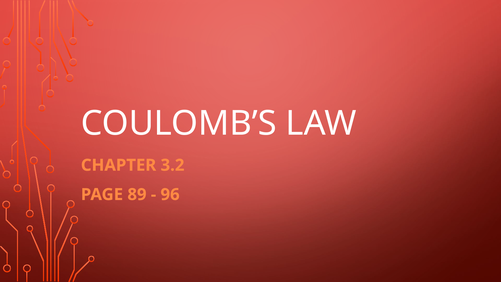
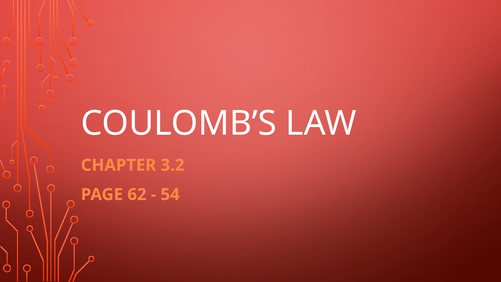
89: 89 -> 62 (137, 194)
96: 96 -> 54 (170, 194)
